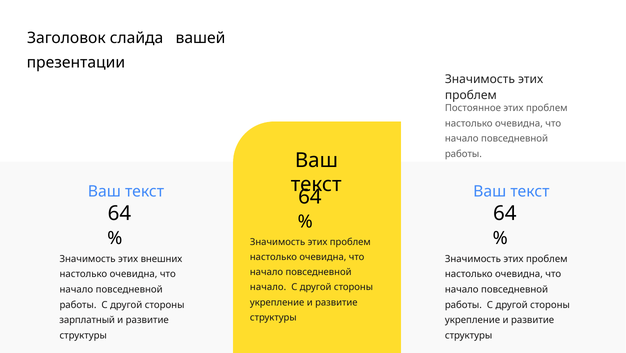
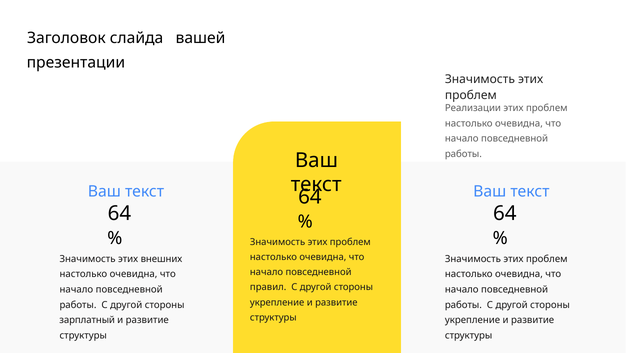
Постоянное: Постоянное -> Реализации (473, 108)
начало: начало -> правил (268, 287)
